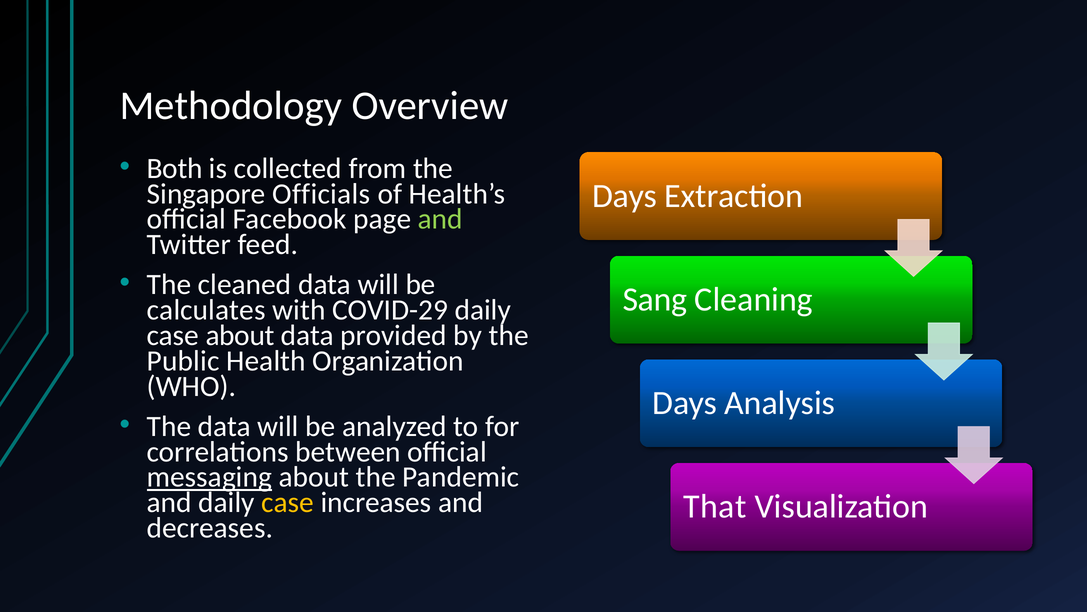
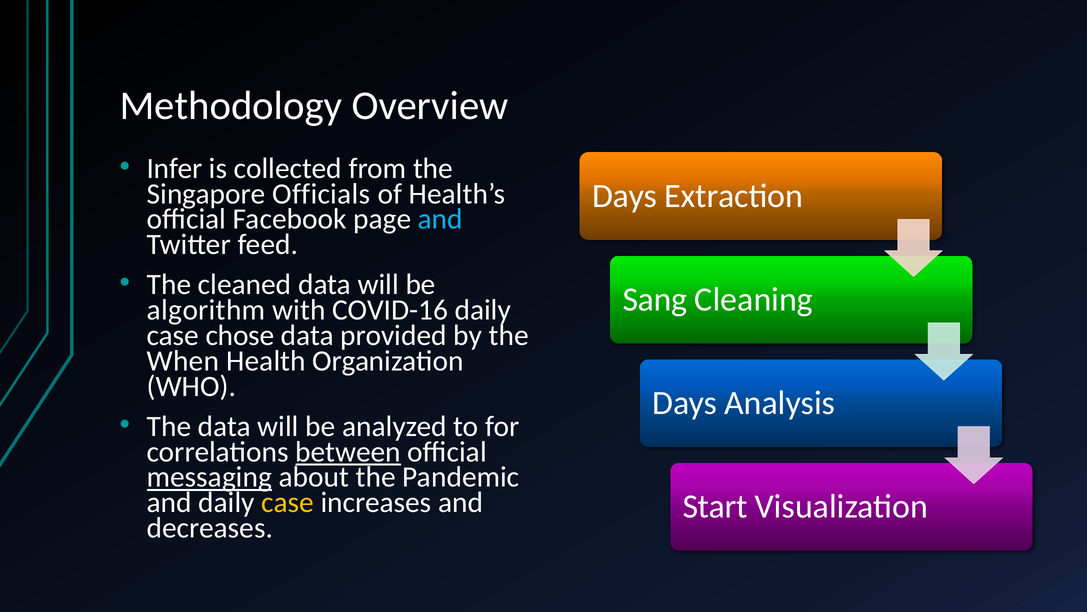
Both: Both -> Infer (175, 168)
and colour: light green -> light blue (440, 219)
calculates: calculates -> algorithm (206, 310)
COVID-29: COVID-29 -> COVID-16 (390, 310)
case about: about -> chose (240, 335)
Public: Public -> When (183, 361)
between underline: none -> present (348, 452)
That: That -> Start (715, 506)
